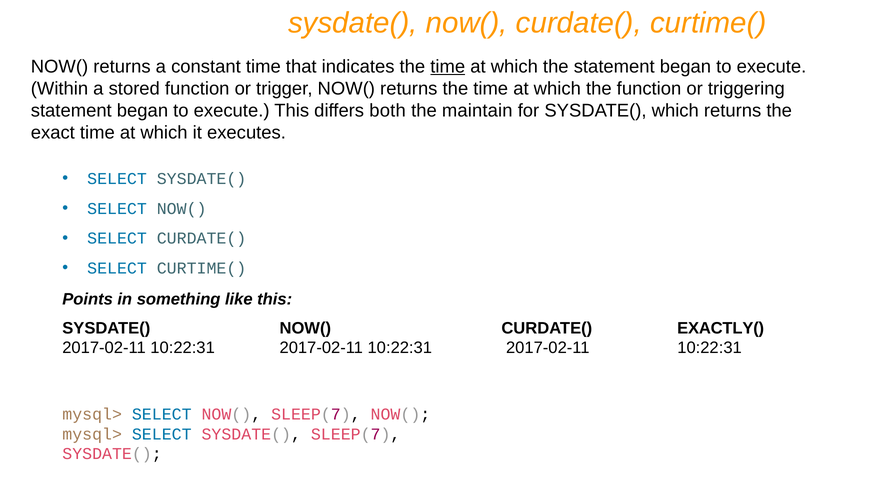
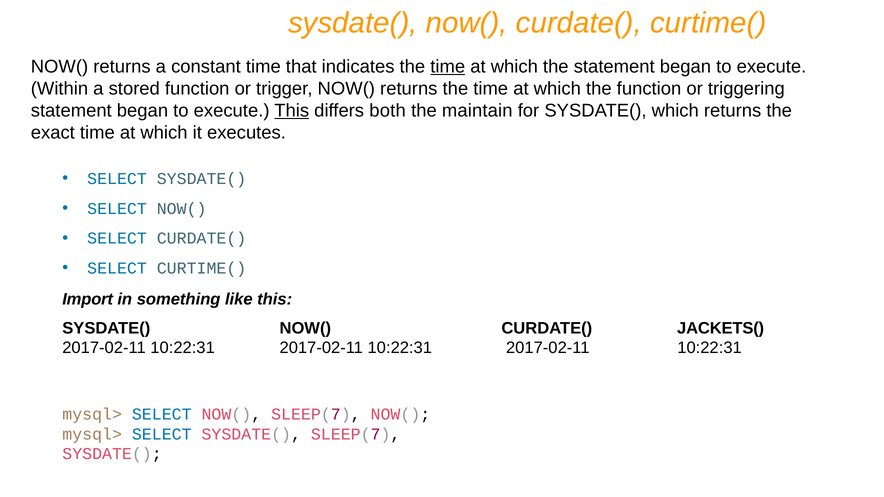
This underline: none -> present (292, 111)
Points: Points -> Import (88, 300)
EXACTLY(: EXACTLY( -> JACKETS( (721, 328)
